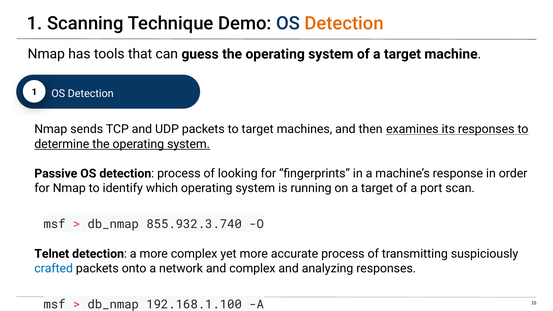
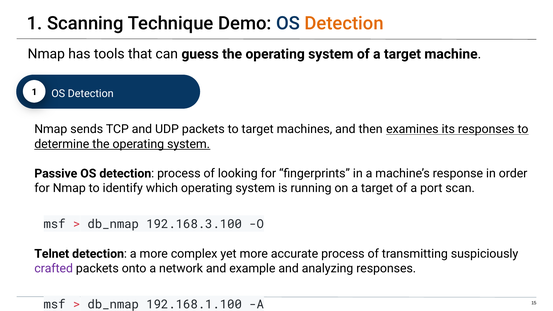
855.932.3.740: 855.932.3.740 -> 192.168.3.100 (194, 224)
crafted colour: blue -> purple (54, 269)
and complex: complex -> example (252, 269)
